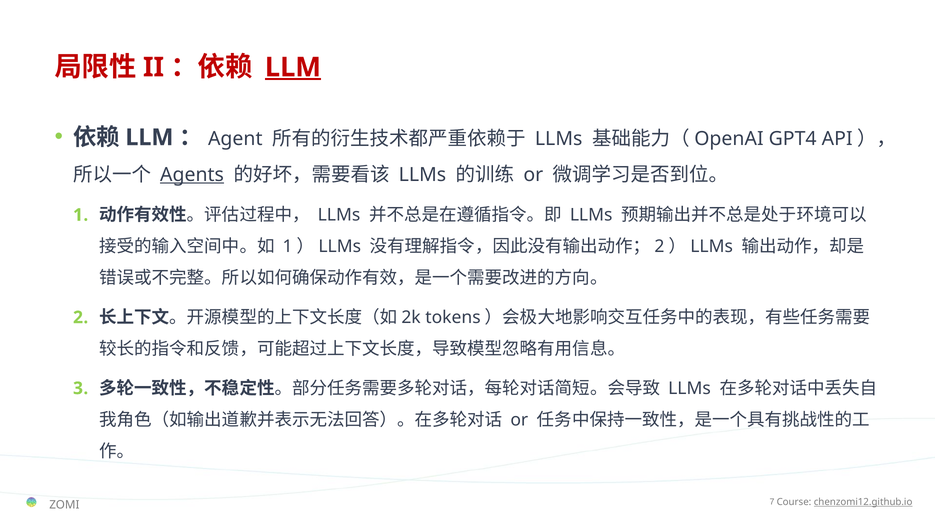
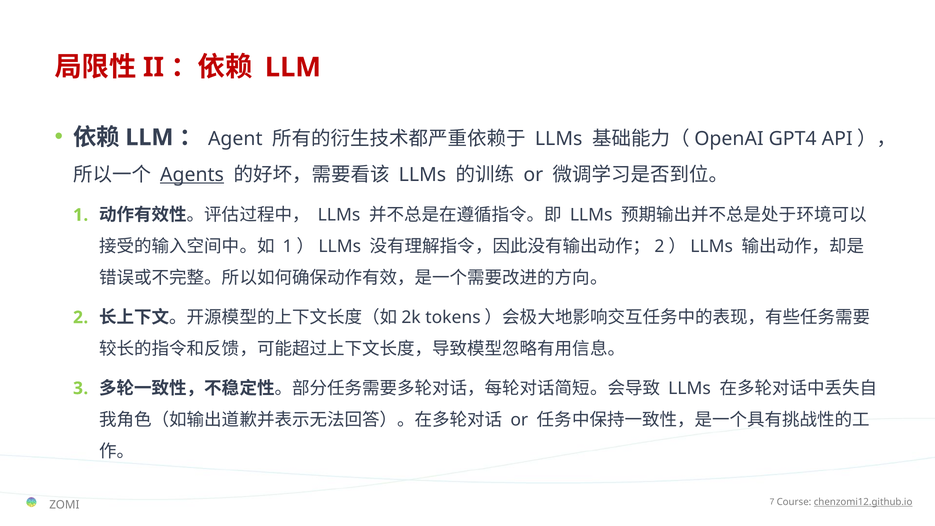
LLM underline: present -> none (293, 67)
